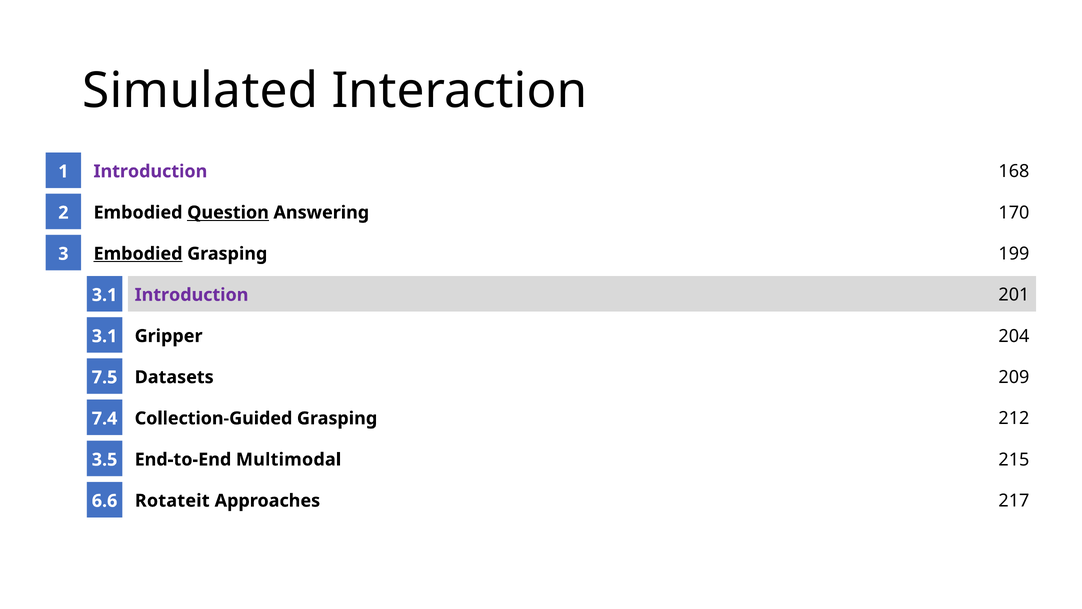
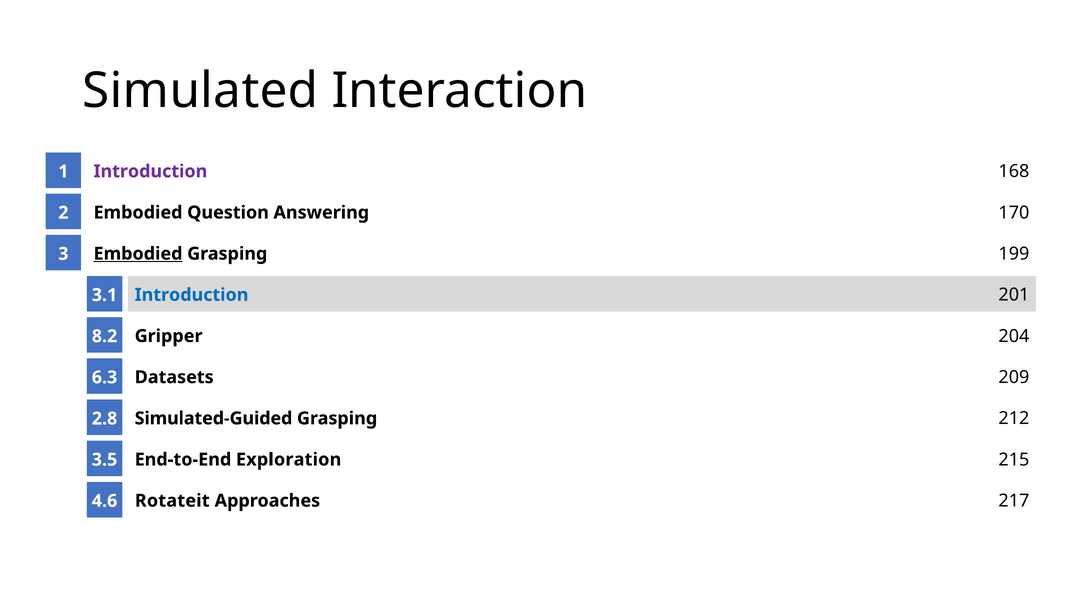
Question underline: present -> none (228, 212)
Introduction colour: purple -> blue (192, 295)
3.1: 3.1 -> 8.2 (105, 336)
7.5: 7.5 -> 6.3 (105, 377)
Collection-Guided: Collection-Guided -> Simulated-Guided (214, 418)
7.4: 7.4 -> 2.8 (105, 418)
Multimodal: Multimodal -> Exploration (289, 459)
6.6: 6.6 -> 4.6 (105, 501)
